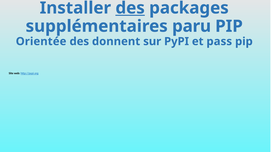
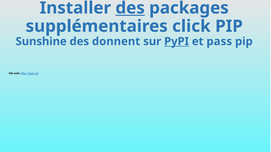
paru: paru -> click (191, 26)
Orientée: Orientée -> Sunshine (41, 42)
PyPI underline: none -> present (177, 42)
